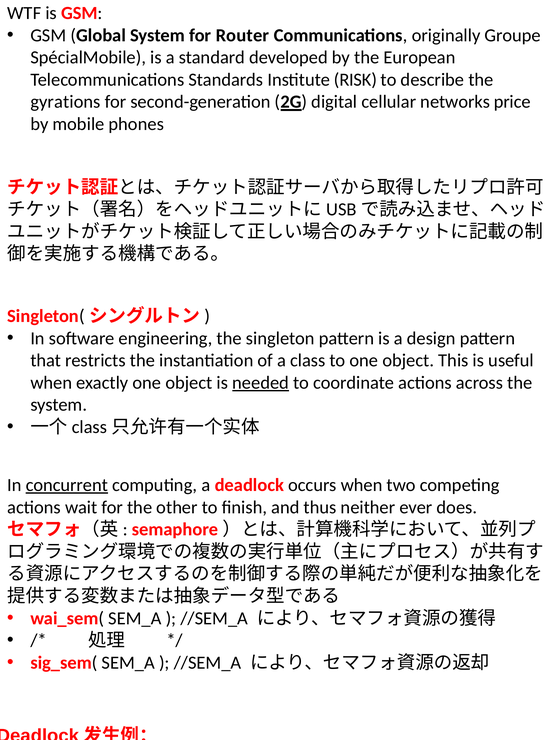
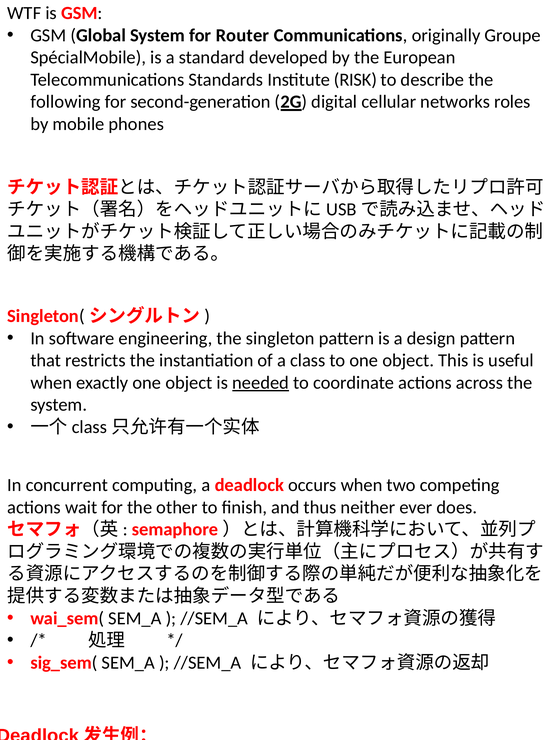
gyrations: gyrations -> following (65, 102)
price: price -> roles (512, 102)
concurrent underline: present -> none (67, 485)
